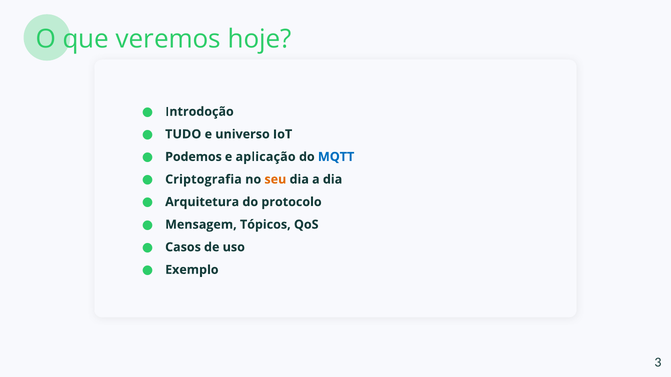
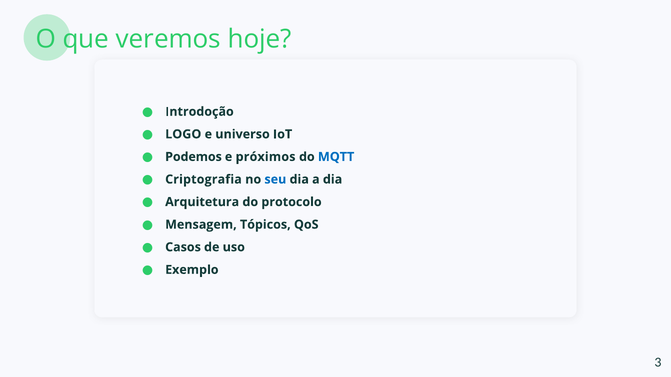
TUDO: TUDO -> LOGO (183, 134)
aplicação: aplicação -> próximos (266, 157)
seu colour: orange -> blue (275, 180)
